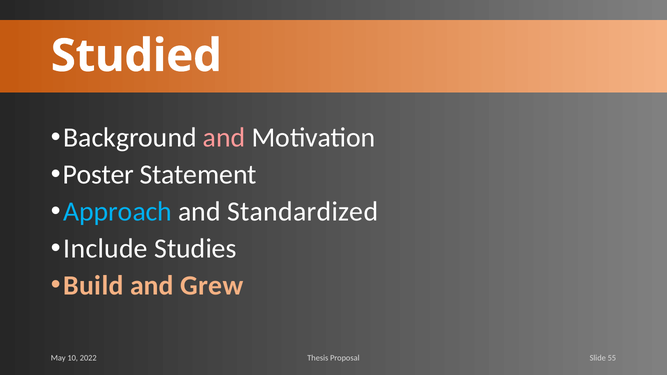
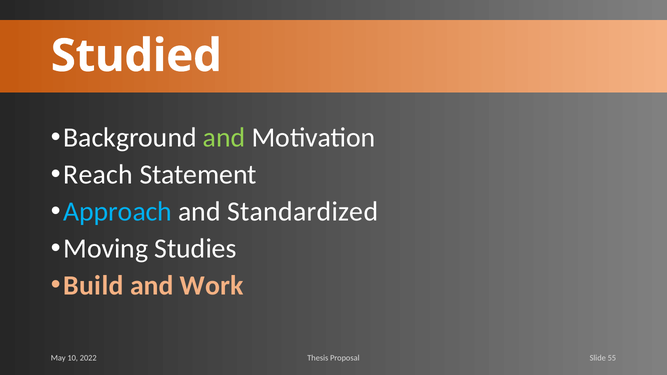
and colour: pink -> light green (224, 138)
Poster: Poster -> Reach (98, 175)
Include: Include -> Moving (106, 249)
Grew: Grew -> Work (212, 285)
